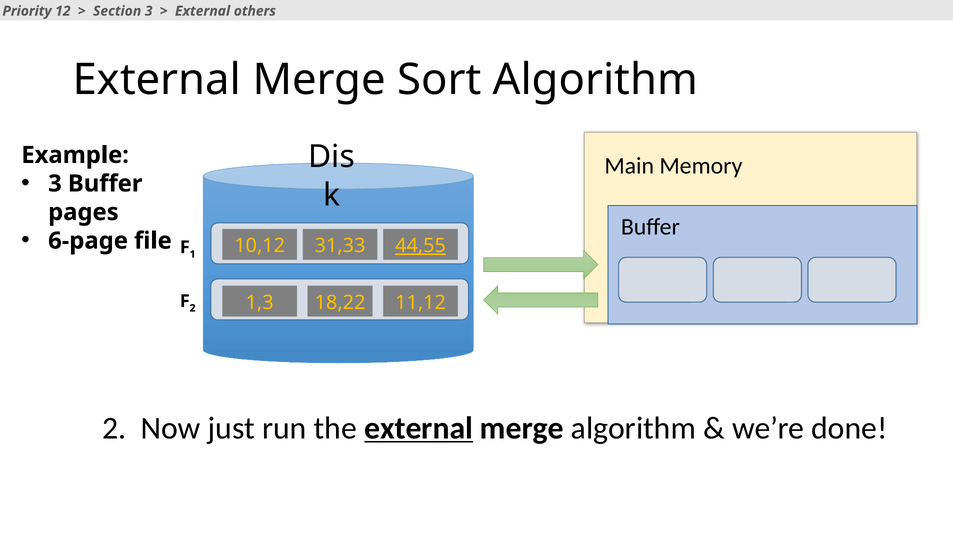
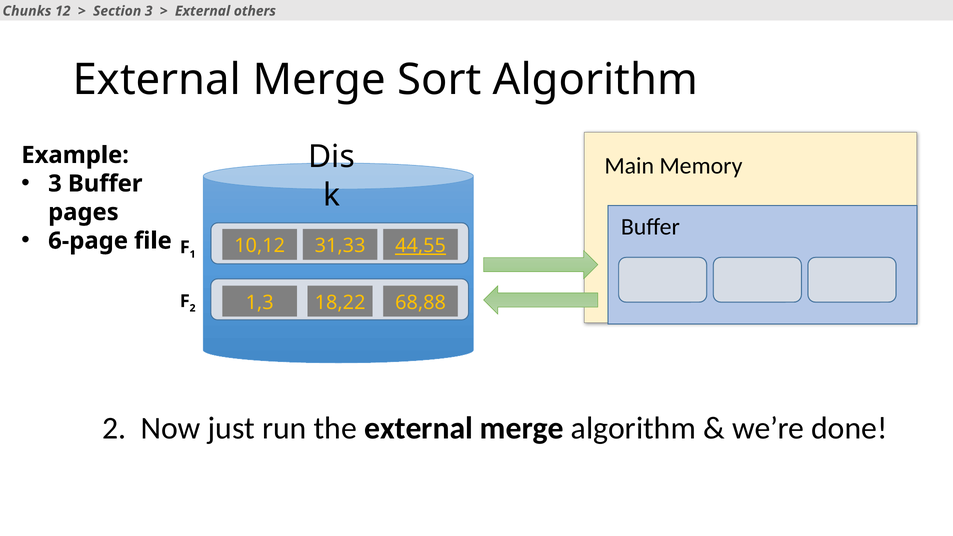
Priority: Priority -> Chunks (27, 11)
11,12: 11,12 -> 68,88 (421, 303)
external underline: present -> none (419, 428)
